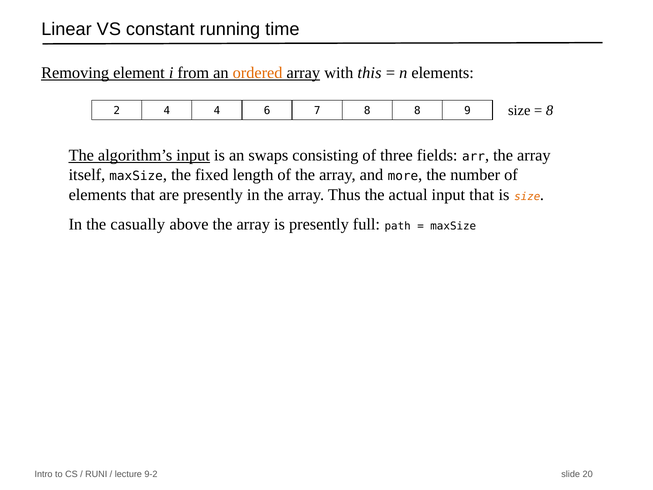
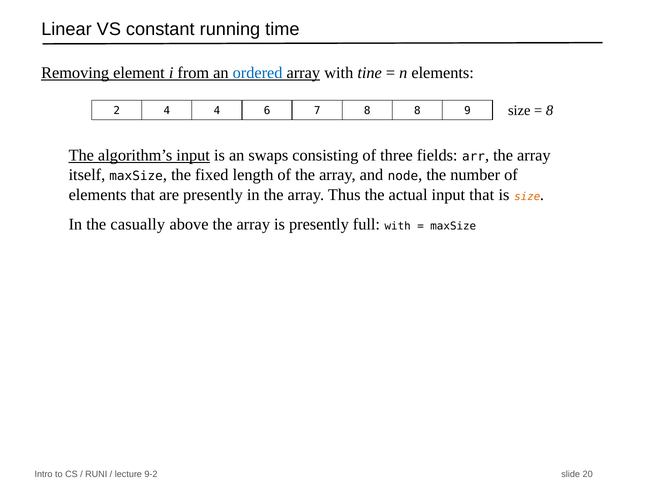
ordered colour: orange -> blue (258, 73)
this: this -> tine (370, 73)
more: more -> node (403, 176)
full path: path -> with (398, 226)
